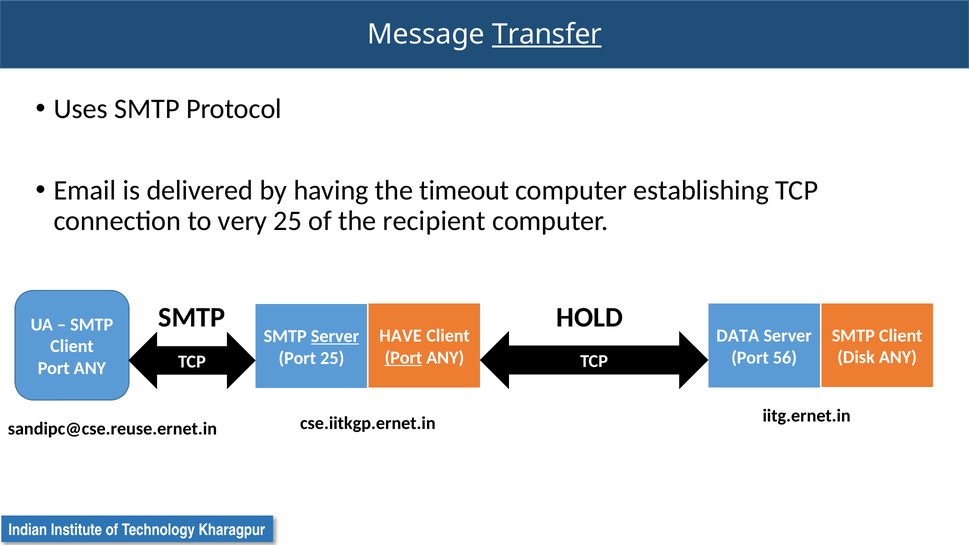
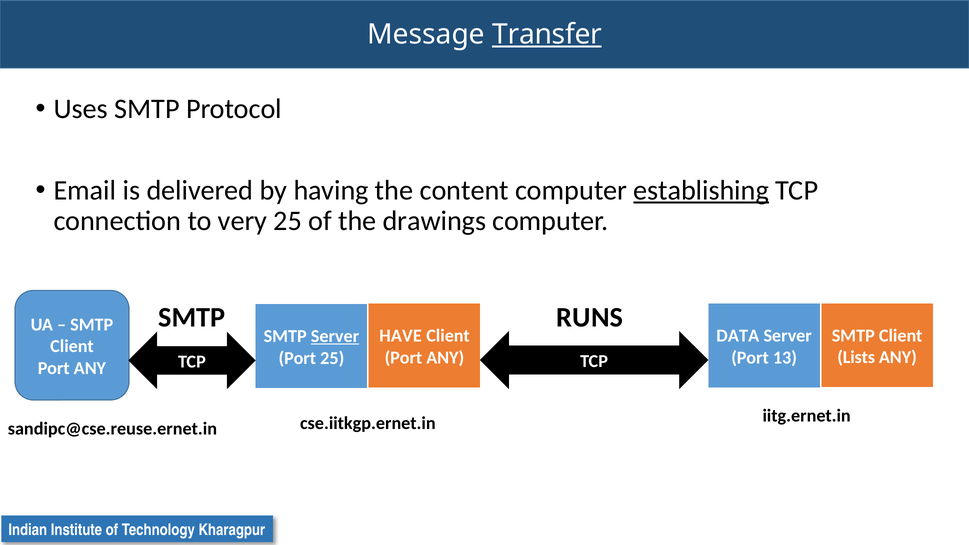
timeout: timeout -> content (464, 190)
establishing underline: none -> present (701, 190)
recipient: recipient -> drawings (434, 221)
HOLD: HOLD -> RUNS (590, 317)
Disk: Disk -> Lists (856, 357)
Port underline: present -> none (403, 358)
56: 56 -> 13 (785, 358)
